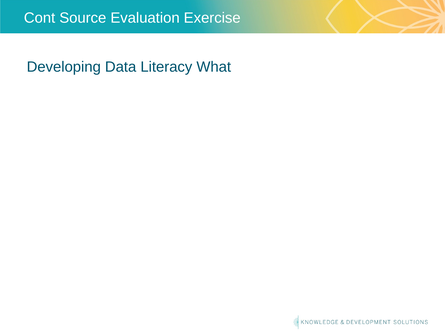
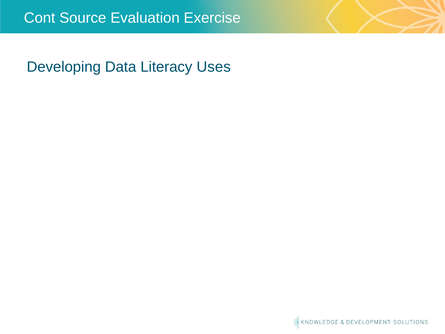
What: What -> Uses (214, 67)
